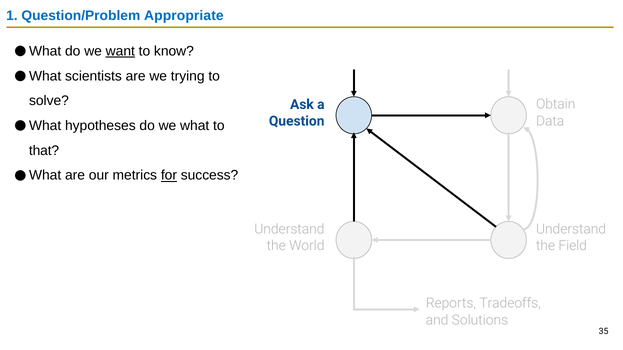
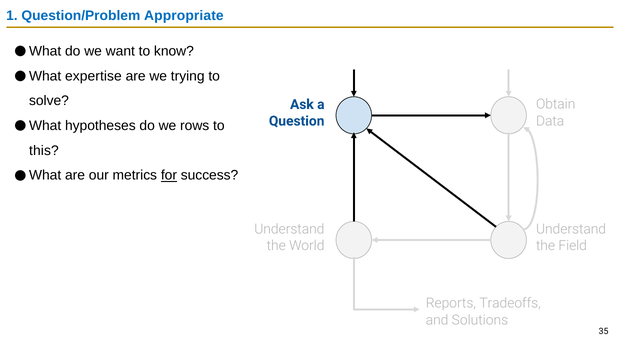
want underline: present -> none (120, 51)
scientists: scientists -> expertise (93, 76)
what: what -> rows (195, 126)
that: that -> this (44, 151)
